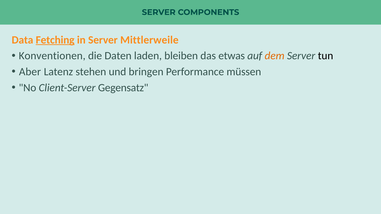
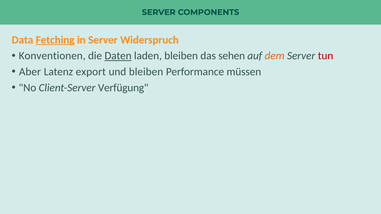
Mittlerweile: Mittlerweile -> Widerspruch (149, 40)
Daten underline: none -> present (118, 56)
etwas: etwas -> sehen (232, 56)
tun colour: black -> red (326, 56)
stehen: stehen -> export (91, 72)
und bringen: bringen -> bleiben (146, 72)
Gegensatz: Gegensatz -> Verfügung (123, 88)
